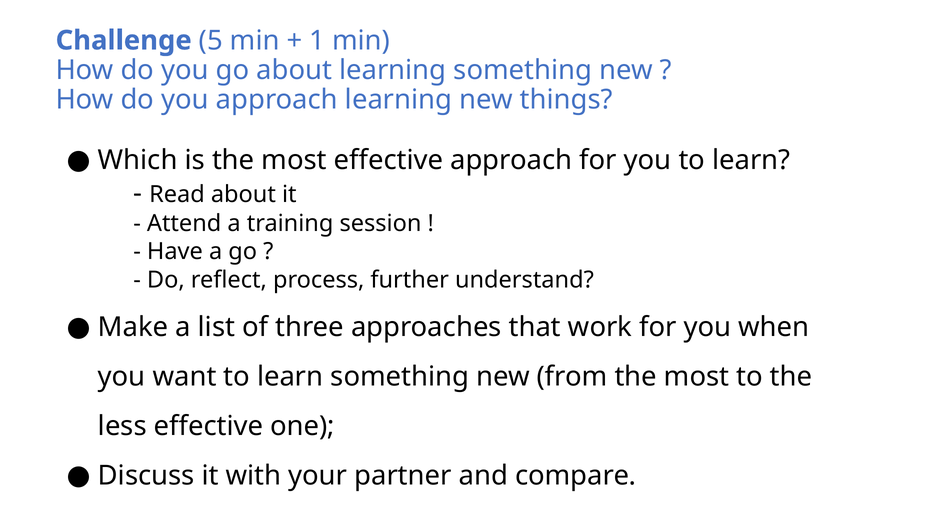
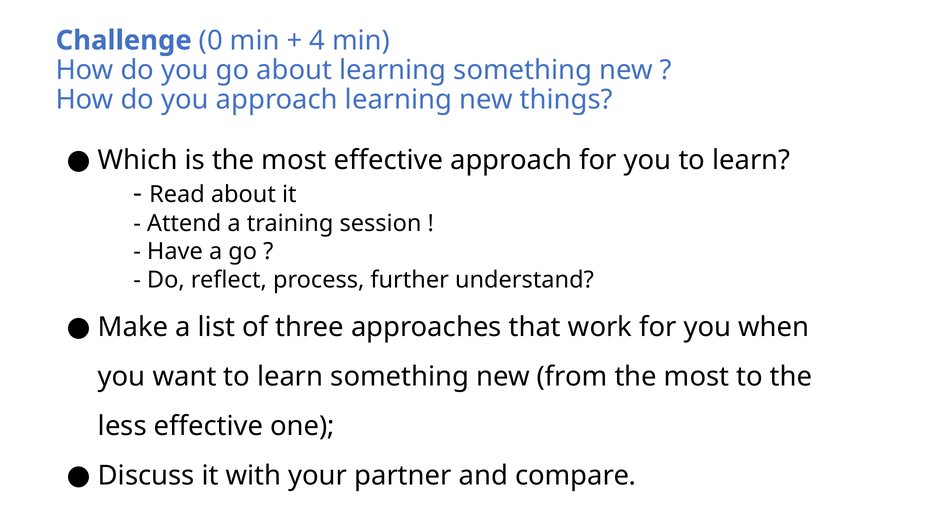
5: 5 -> 0 (211, 40)
1: 1 -> 4 (317, 40)
